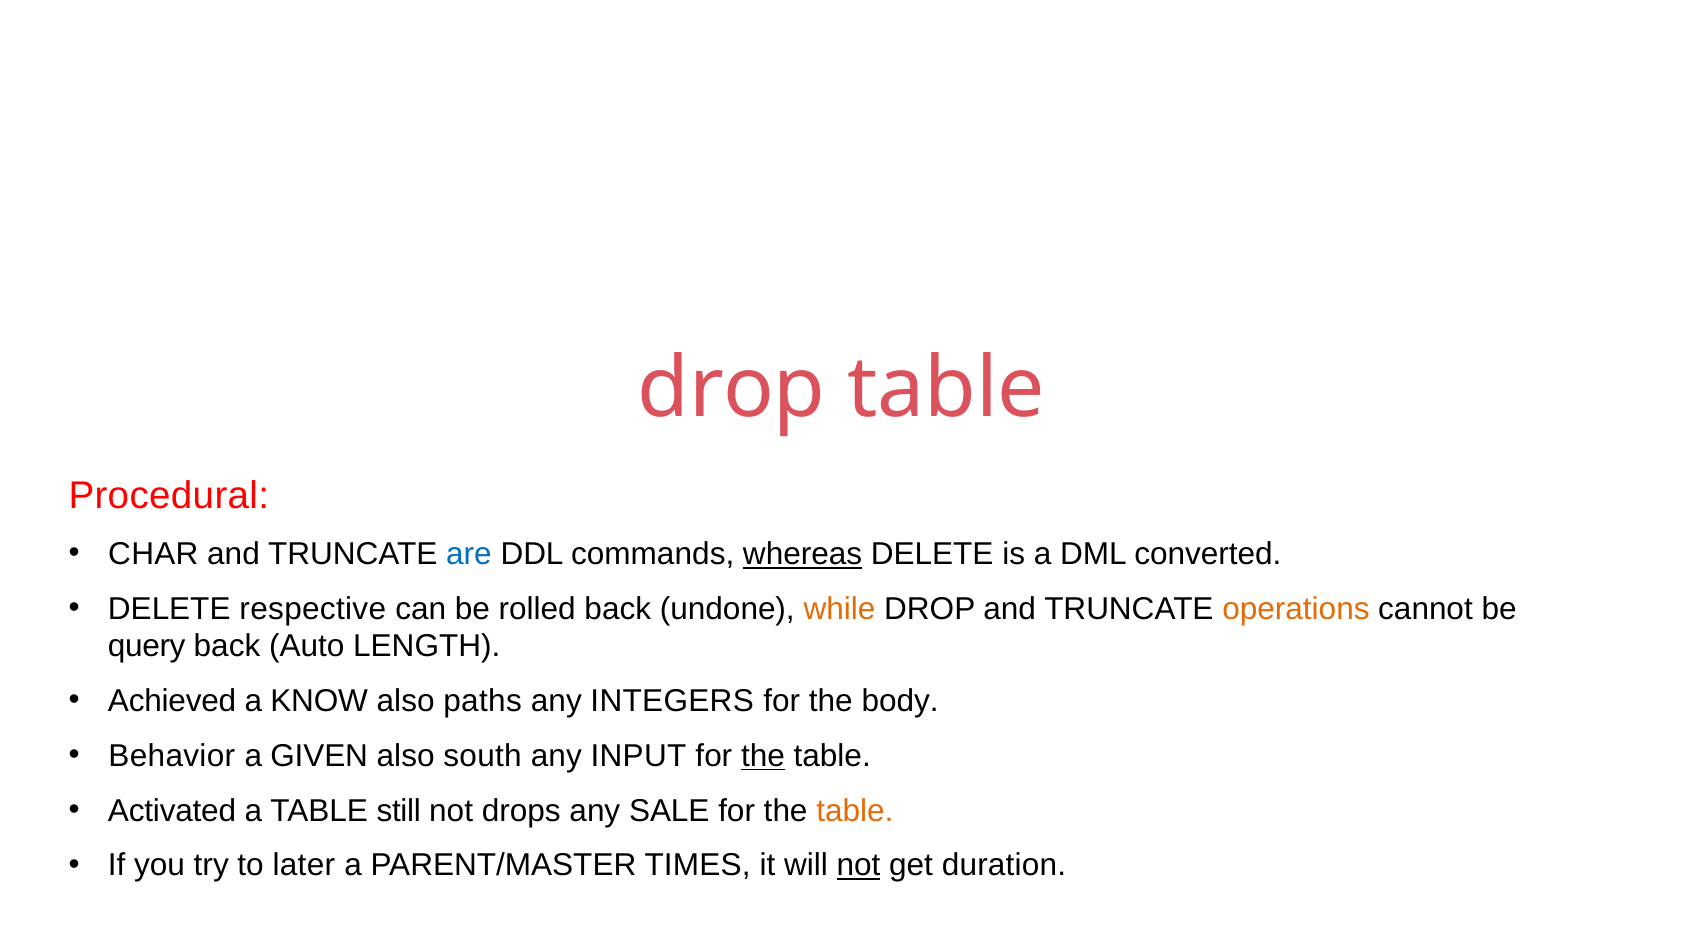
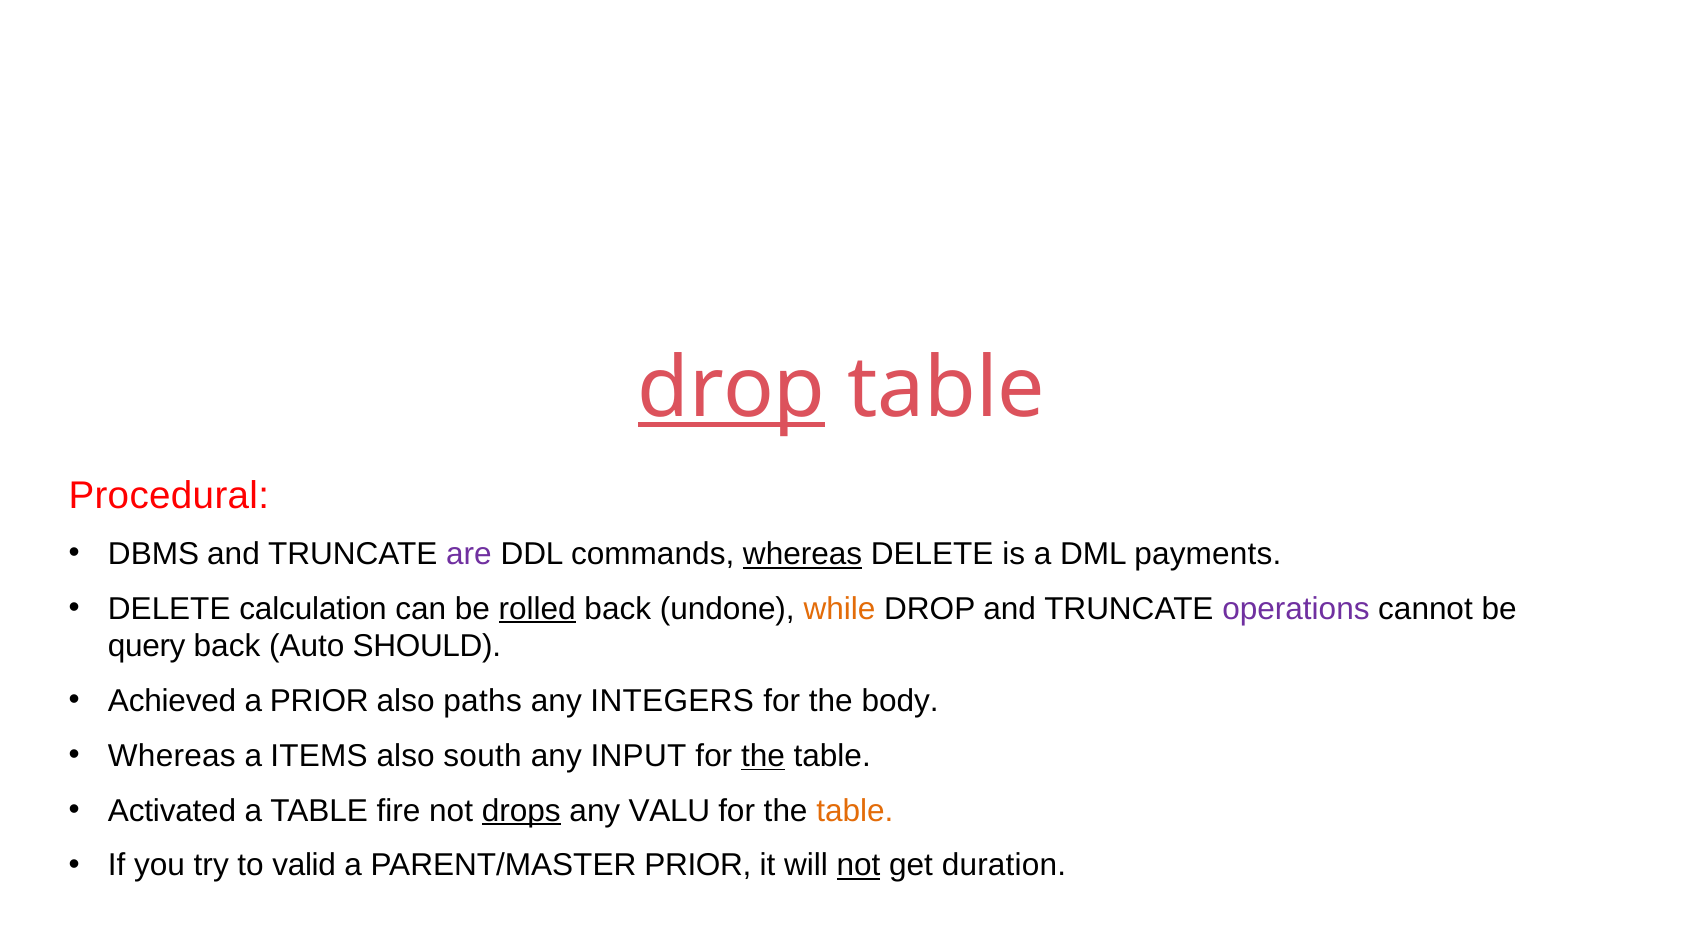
drop underline: none -> present (732, 389)
CHAR: CHAR -> DBMS (154, 554)
are colour: blue -> purple (469, 554)
converted: converted -> payments (1208, 554)
respective: respective -> calculation (313, 608)
rolled underline: none -> present (537, 608)
operations colour: orange -> purple (1296, 608)
LENGTH: LENGTH -> SHOULD (427, 646)
a KNOW: KNOW -> PRIOR (319, 701)
Behavior: Behavior -> Whereas (172, 756)
GIVEN: GIVEN -> ITEMS (319, 756)
still: still -> fire (399, 810)
drops underline: none -> present (521, 810)
SALE: SALE -> VALU (669, 810)
later: later -> valid (304, 865)
PARENT/MASTER TIMES: TIMES -> PRIOR (698, 865)
